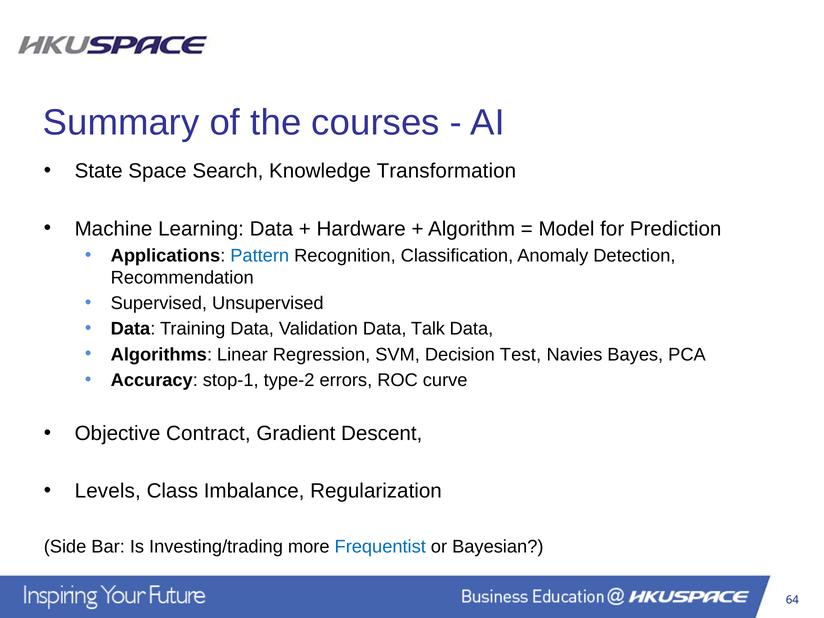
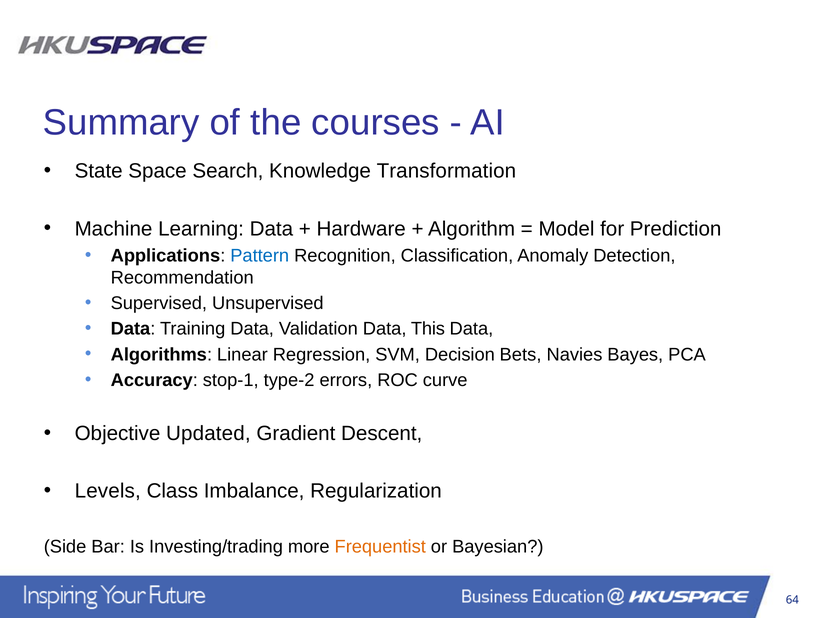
Talk: Talk -> This (428, 329)
Test: Test -> Bets (521, 354)
Contract: Contract -> Updated (208, 433)
Frequentist colour: blue -> orange (380, 547)
